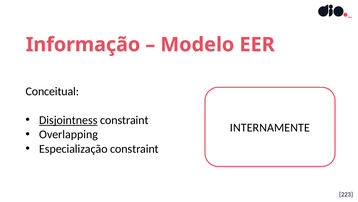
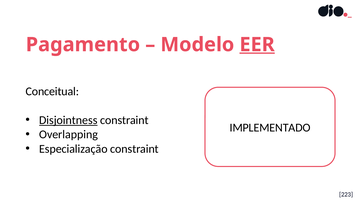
Informação: Informação -> Pagamento (83, 45)
EER underline: none -> present (257, 45)
INTERNAMENTE: INTERNAMENTE -> IMPLEMENTADO (270, 127)
